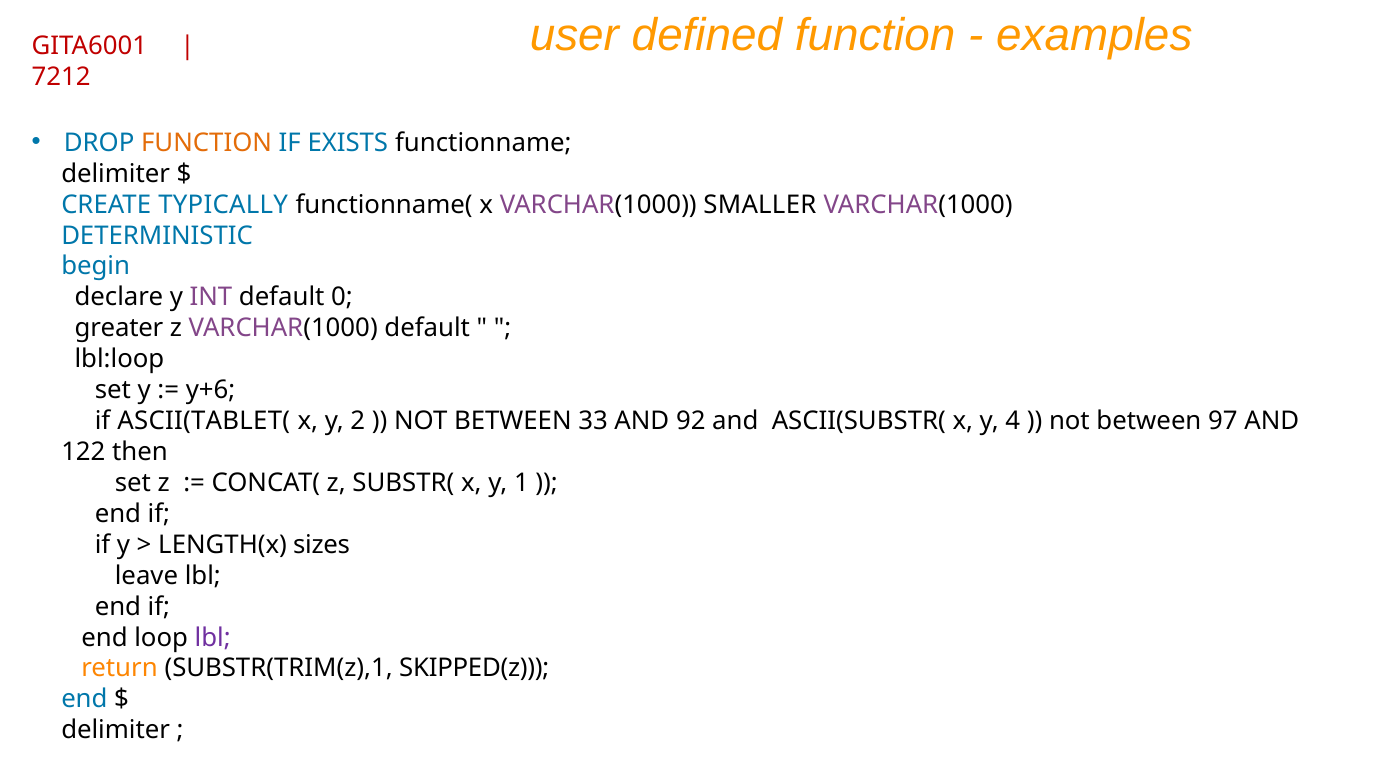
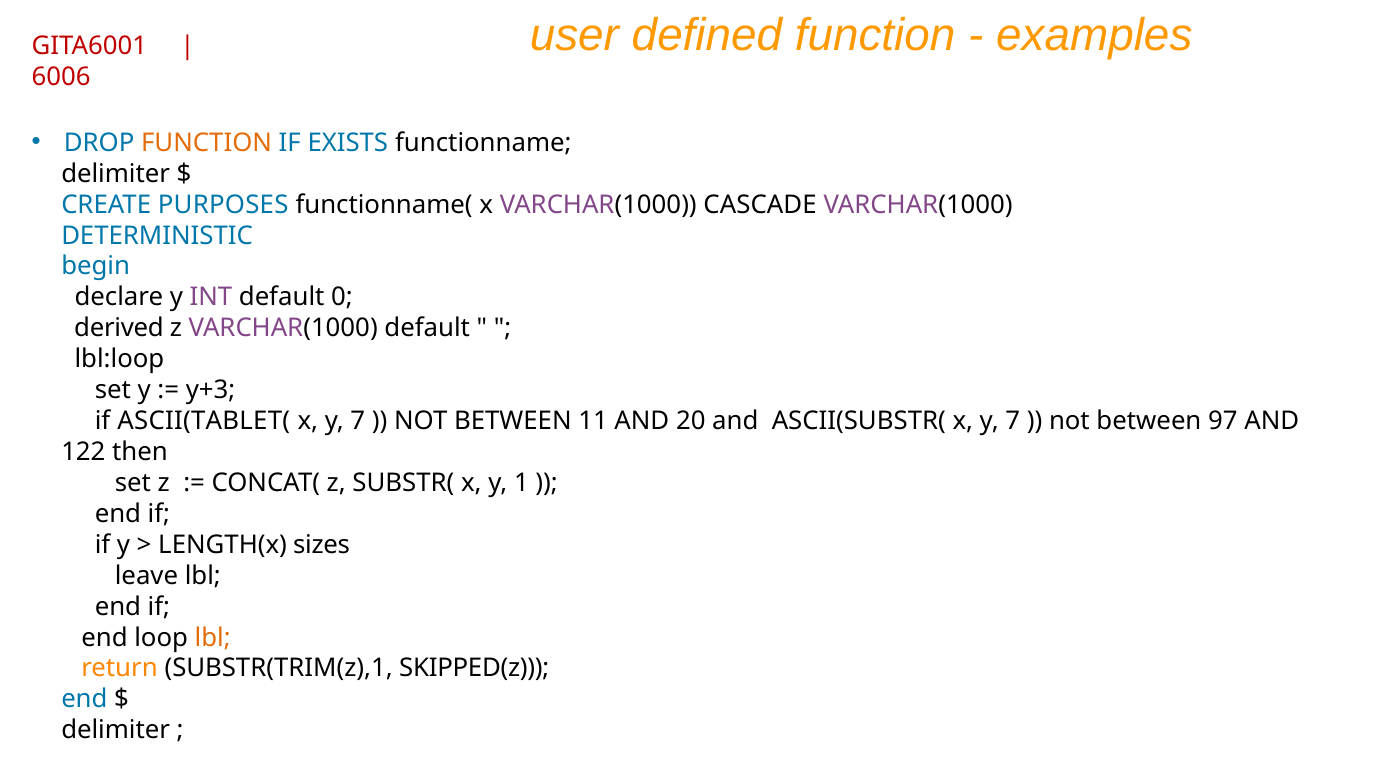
7212: 7212 -> 6006 (61, 77)
TYPICALLY: TYPICALLY -> PURPOSES (223, 205)
SMALLER: SMALLER -> CASCADE (760, 205)
greater: greater -> derived (119, 329)
y+6: y+6 -> y+3 (211, 390)
2: 2 -> 7 (358, 421)
33: 33 -> 11 (593, 421)
92: 92 -> 20 (691, 421)
ASCII(SUBSTR( x y 4: 4 -> 7 (1013, 421)
lbl colour: purple -> orange (213, 638)
